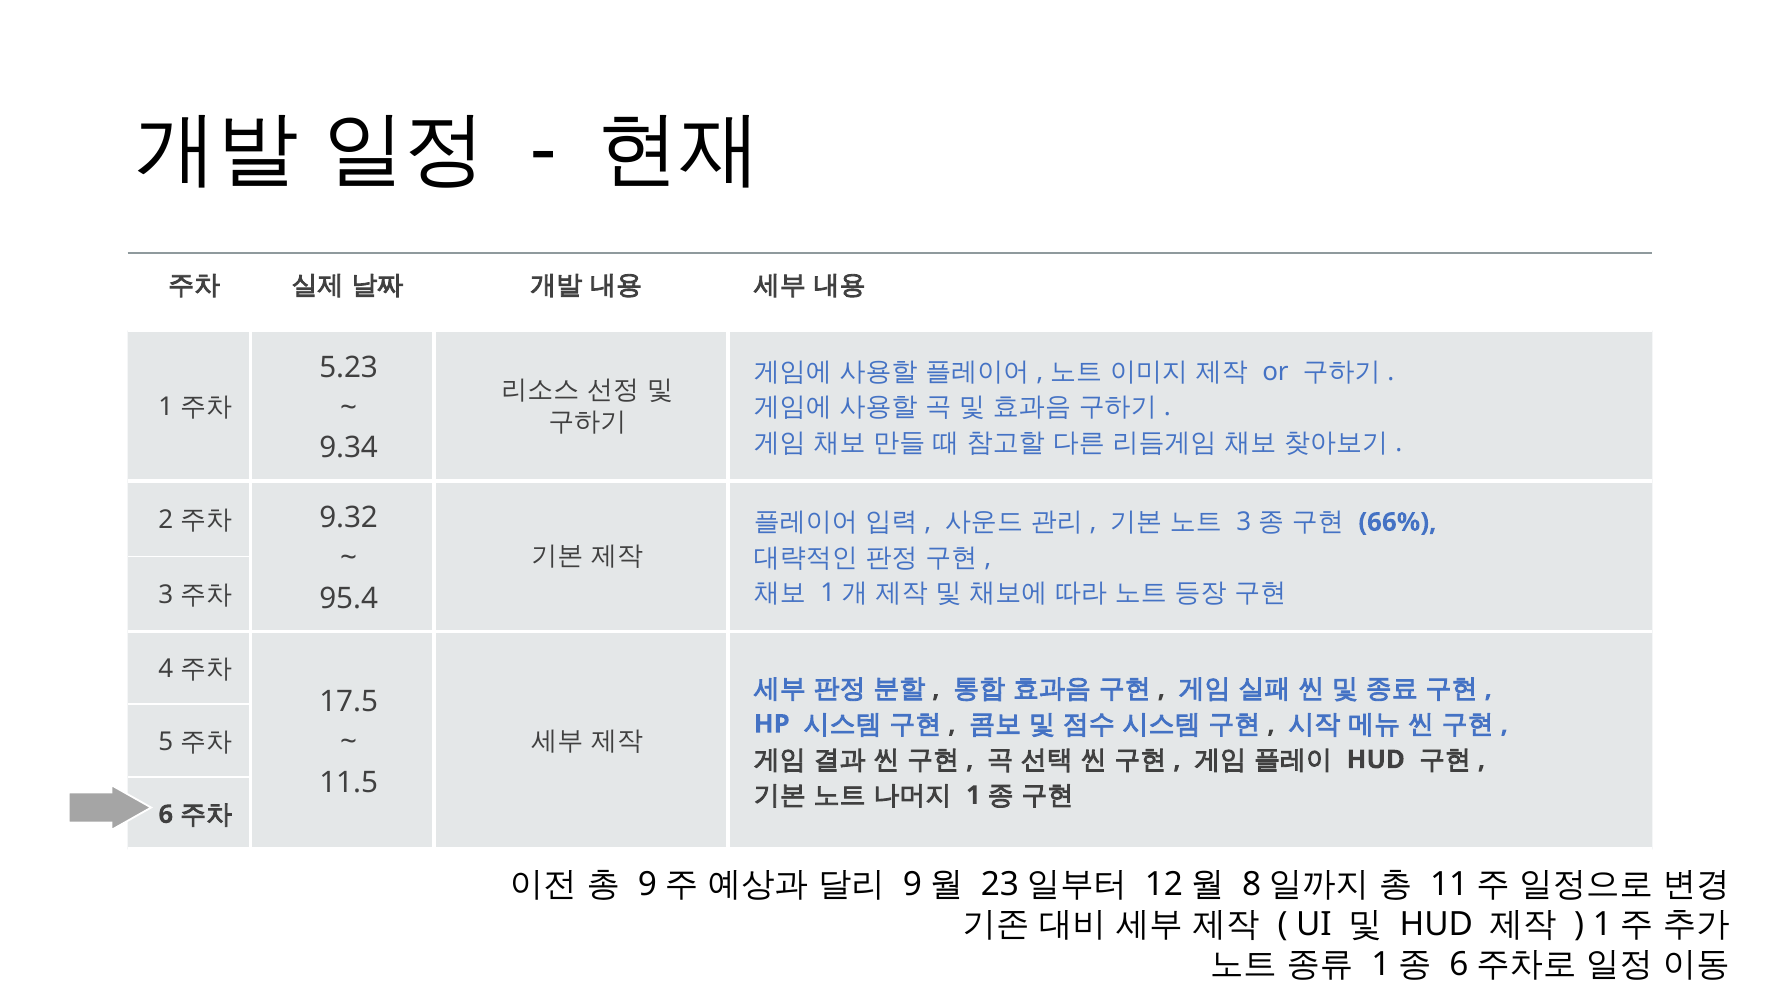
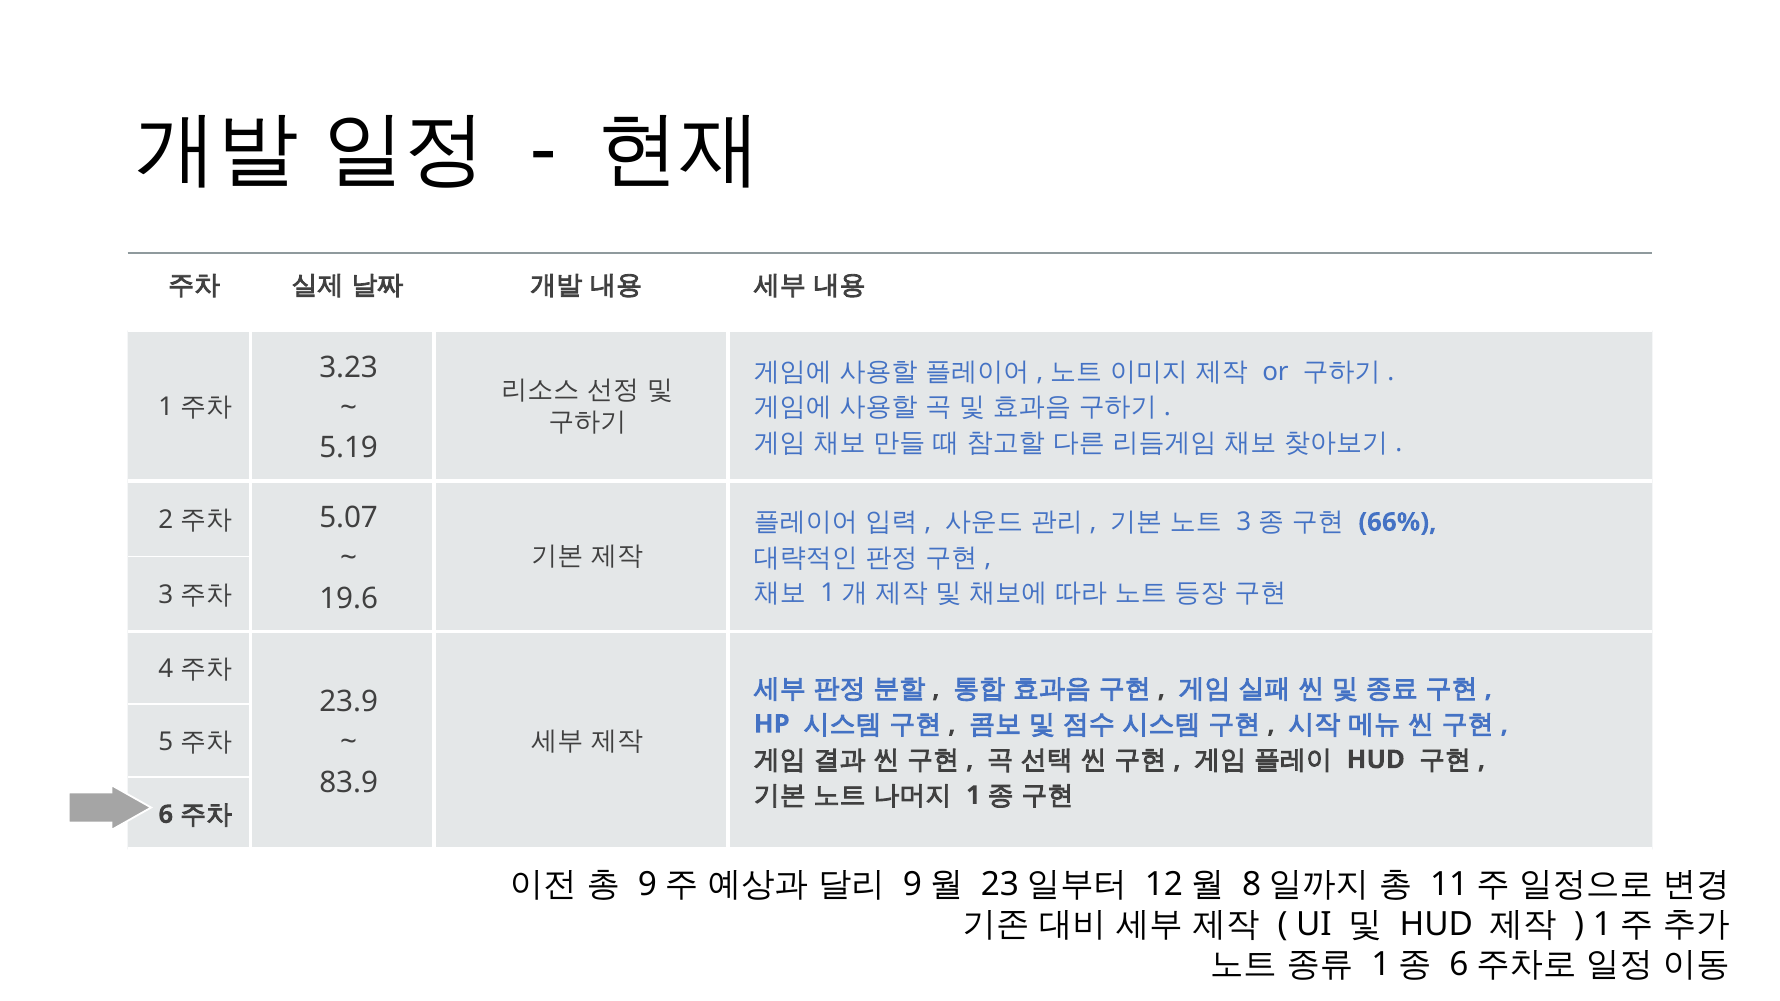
5.23: 5.23 -> 3.23 (349, 367)
9.34: 9.34 -> 5.19 (349, 448)
9.32: 9.32 -> 5.07 (349, 518)
95.4: 95.4 -> 19.6 (349, 598)
17.5: 17.5 -> 23.9 (349, 702)
11.5: 11.5 -> 83.9 (349, 783)
